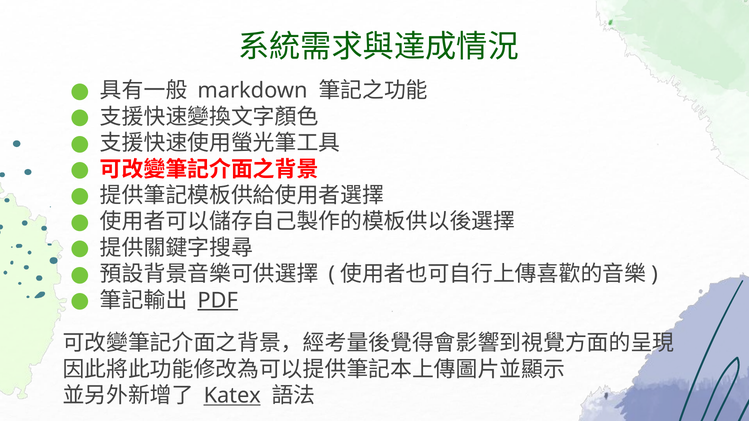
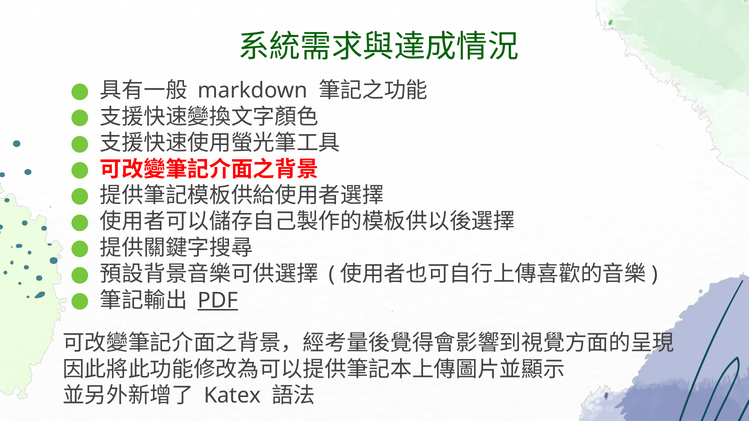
Katex underline: present -> none (232, 396)
